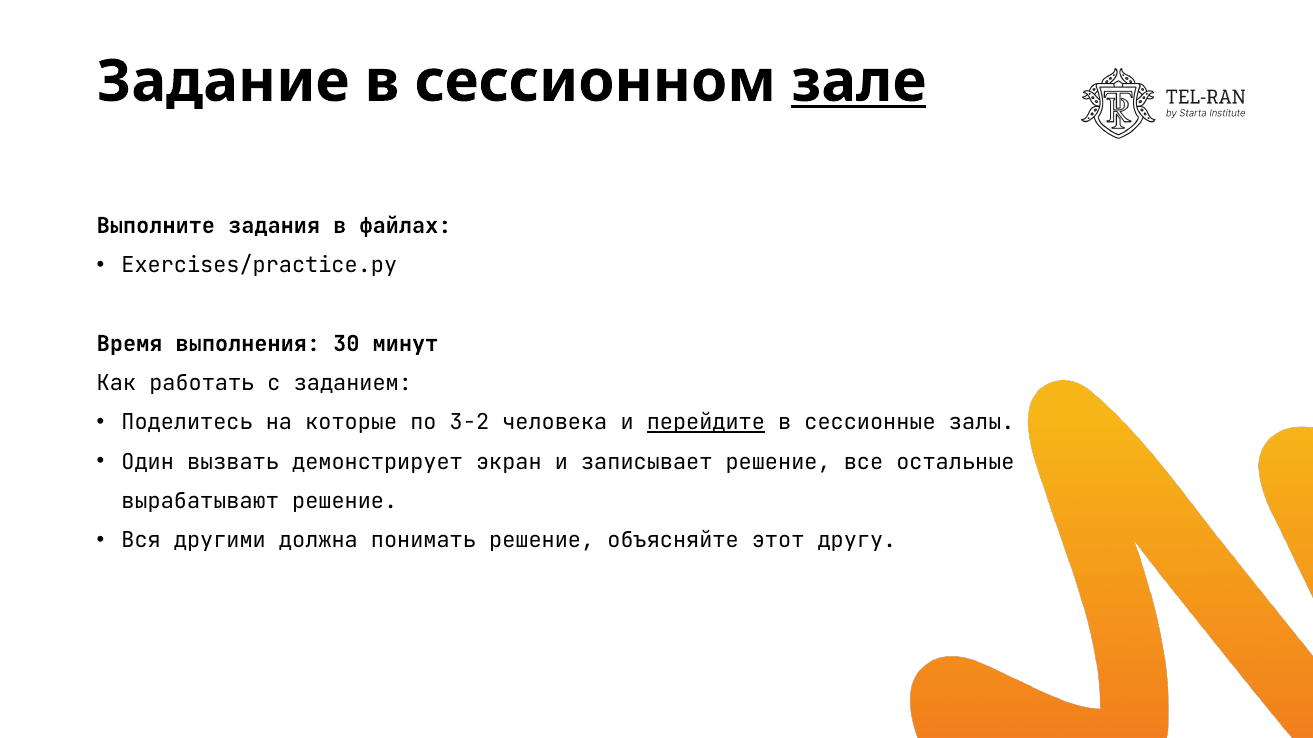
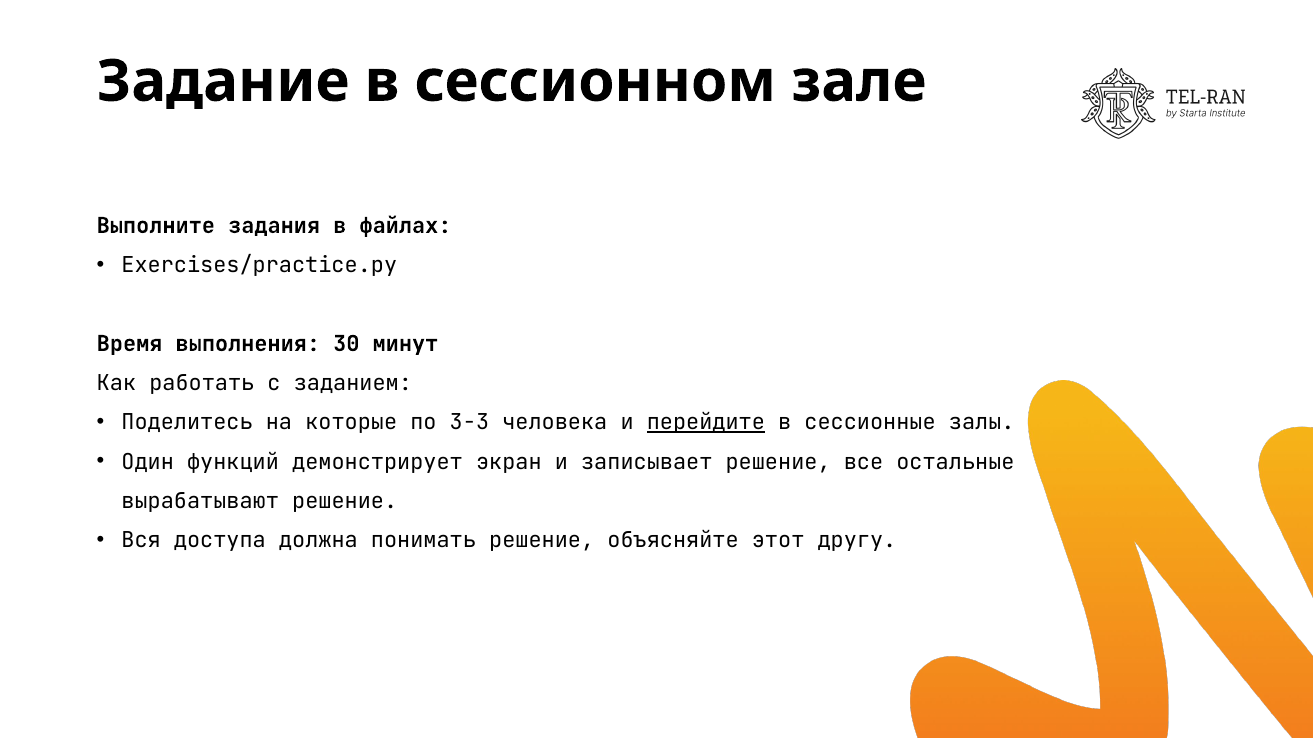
зале underline: present -> none (859, 82)
3-2: 3-2 -> 3-3 (469, 423)
вызвать: вызвать -> функций (233, 462)
другими: другими -> доступа (220, 541)
